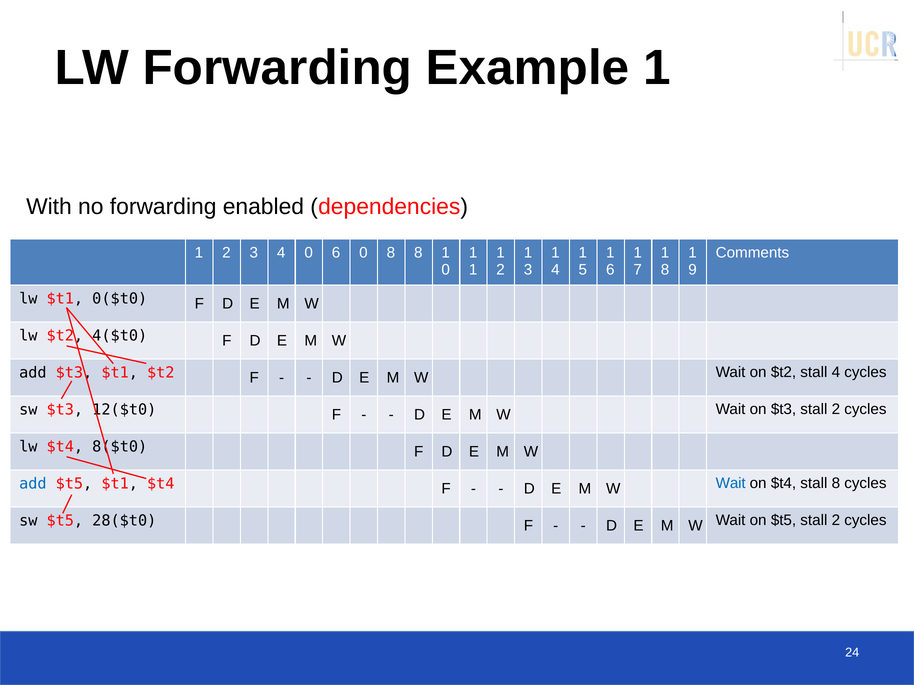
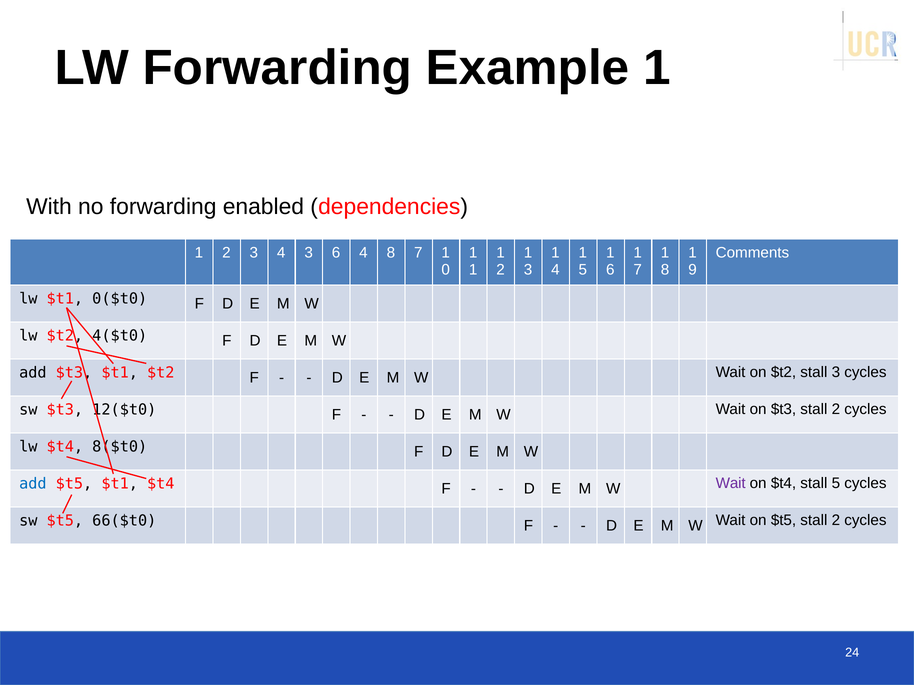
4 0: 0 -> 3 (309, 253)
6 0: 0 -> 4 (363, 253)
8 8: 8 -> 7 (418, 253)
stall 4: 4 -> 3 (836, 373)
Wait colour: blue -> purple (731, 484)
stall 8: 8 -> 5 (836, 484)
28($t0: 28($t0 -> 66($t0 (124, 521)
